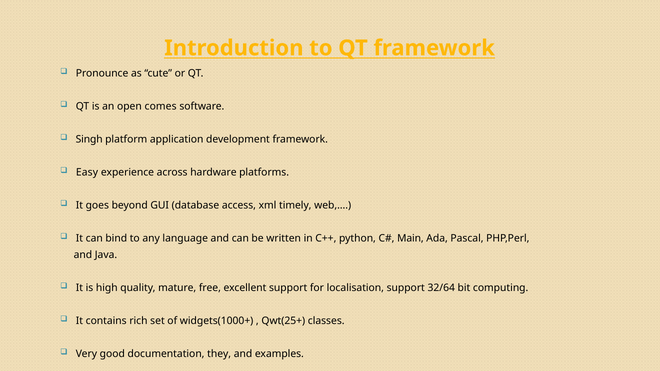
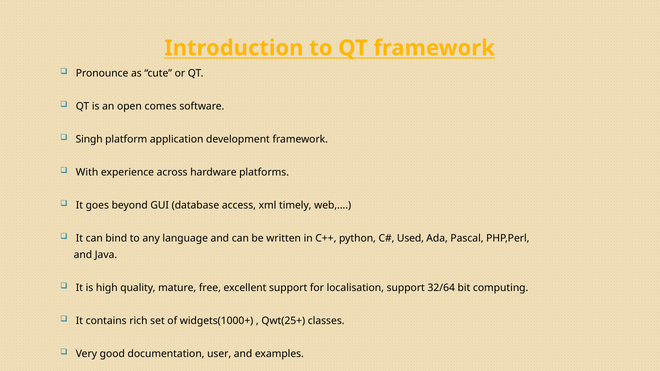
Easy: Easy -> With (87, 172)
Main: Main -> Used (410, 238)
they: they -> user (219, 354)
